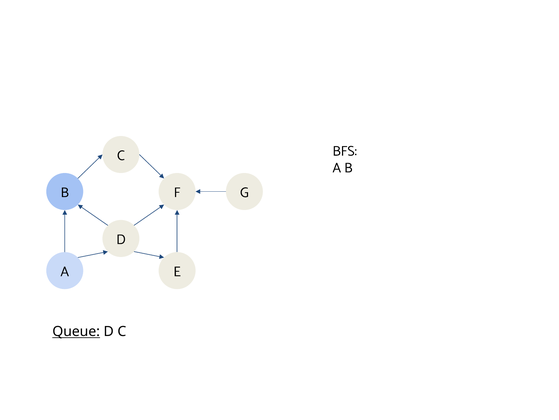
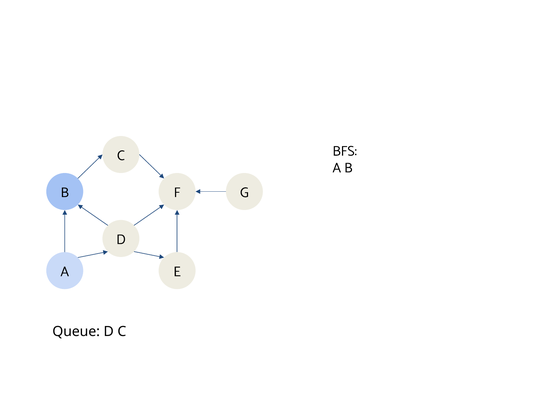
Queue underline: present -> none (76, 331)
